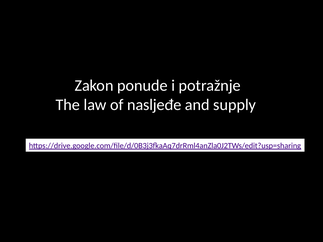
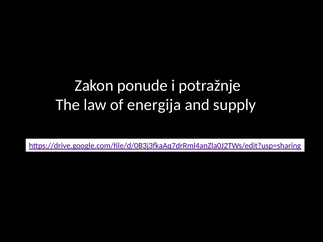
nasljeđe: nasljeđe -> energija (154, 105)
